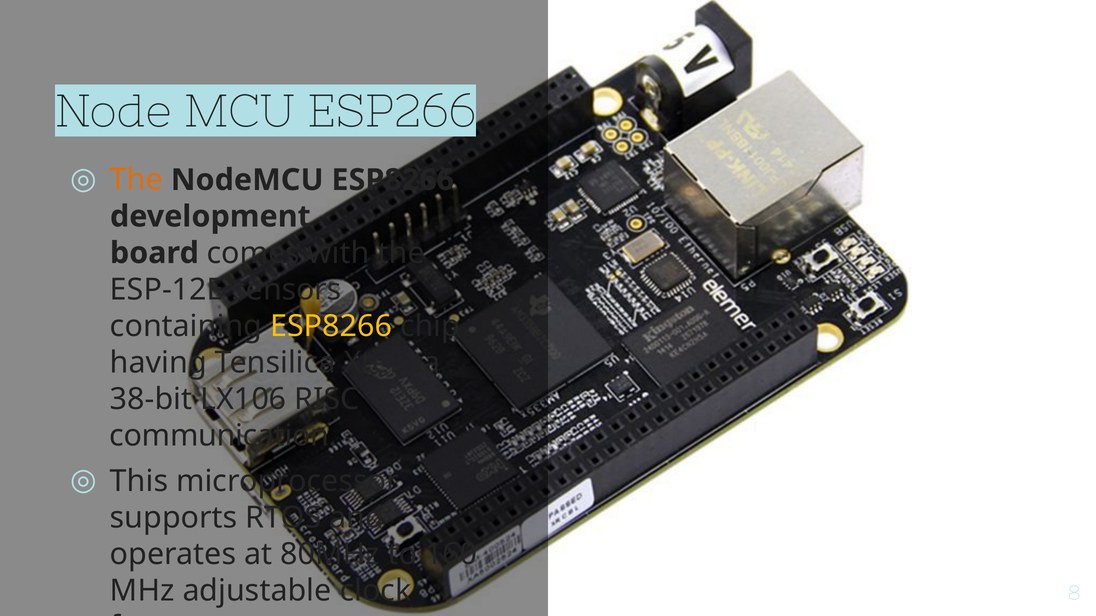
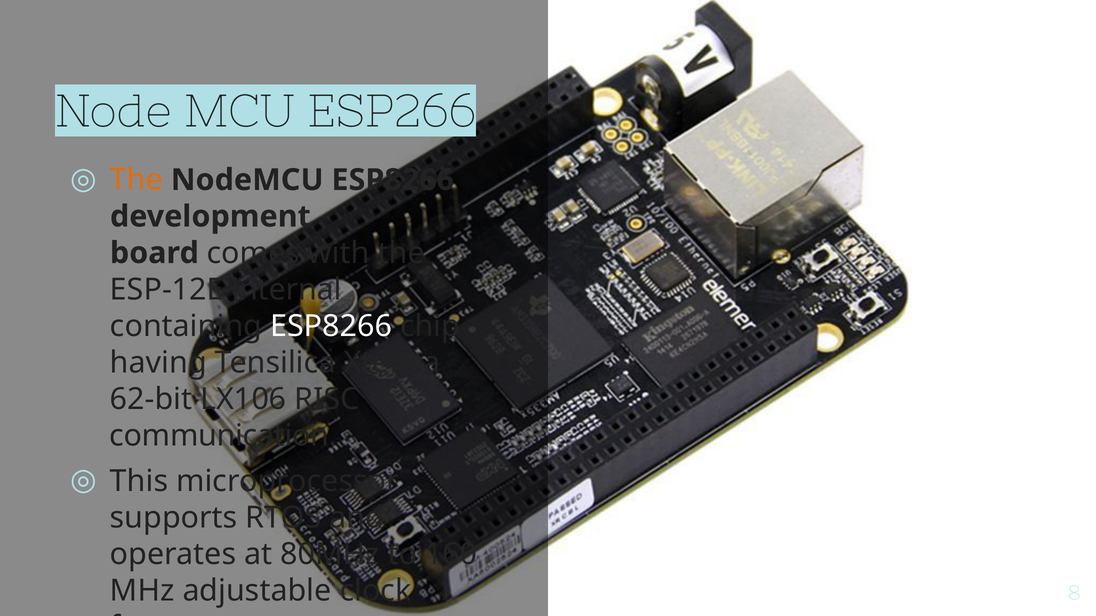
sensors: sensors -> internal (286, 290)
ESP8266 colour: yellow -> white (331, 326)
38-bit: 38-bit -> 62-bit (151, 399)
